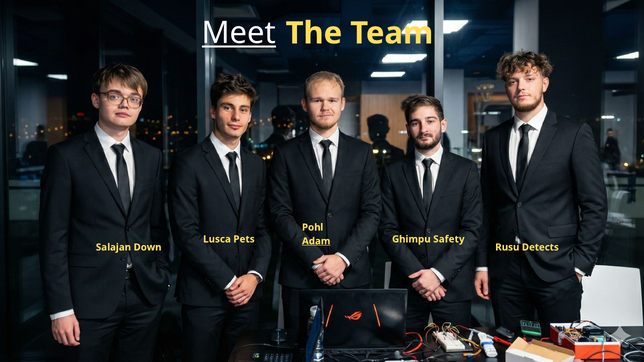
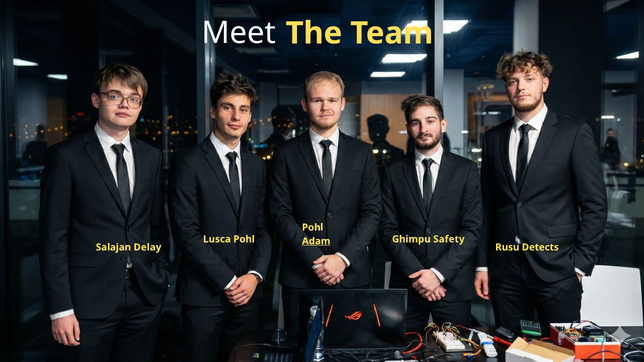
Meet underline: present -> none (239, 33)
Lusca Pets: Pets -> Pohl (244, 239)
Down: Down -> Delay (147, 247)
